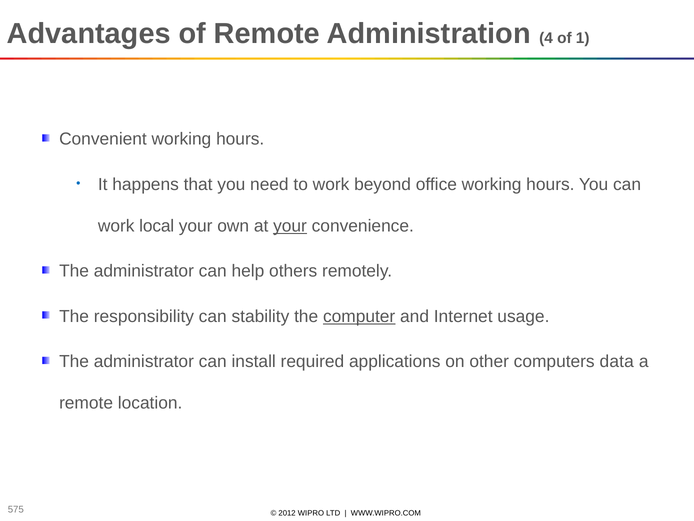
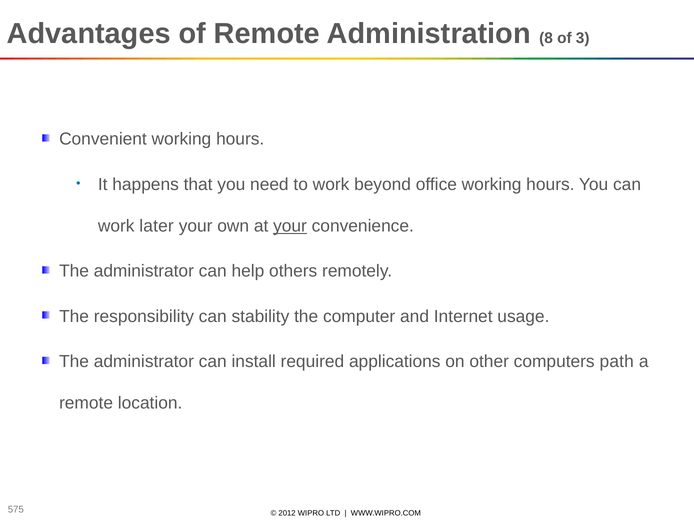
4: 4 -> 8 (546, 38)
1: 1 -> 3 (583, 38)
local: local -> later (157, 226)
computer underline: present -> none (359, 316)
data: data -> path (617, 361)
